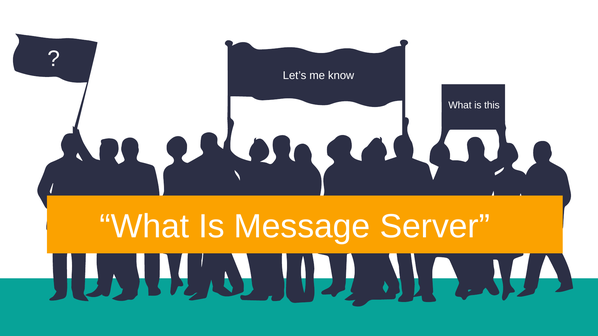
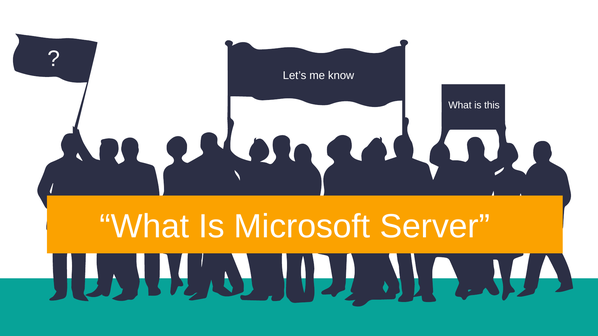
Message: Message -> Microsoft (302, 227)
